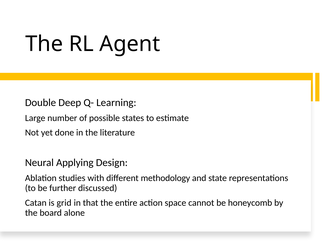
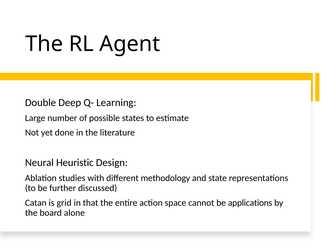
Applying: Applying -> Heuristic (75, 163)
honeycomb: honeycomb -> applications (250, 203)
